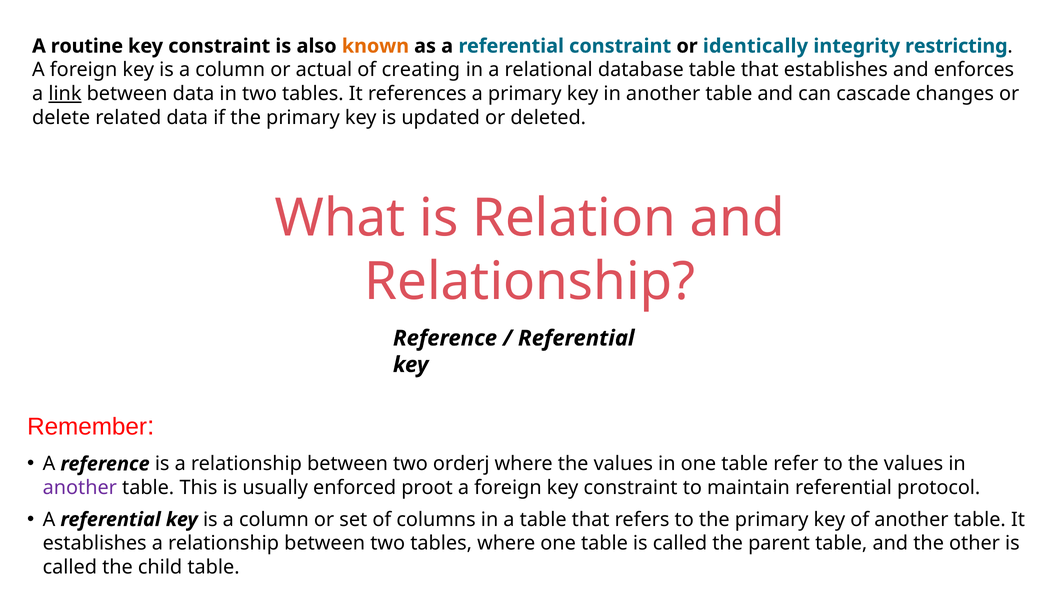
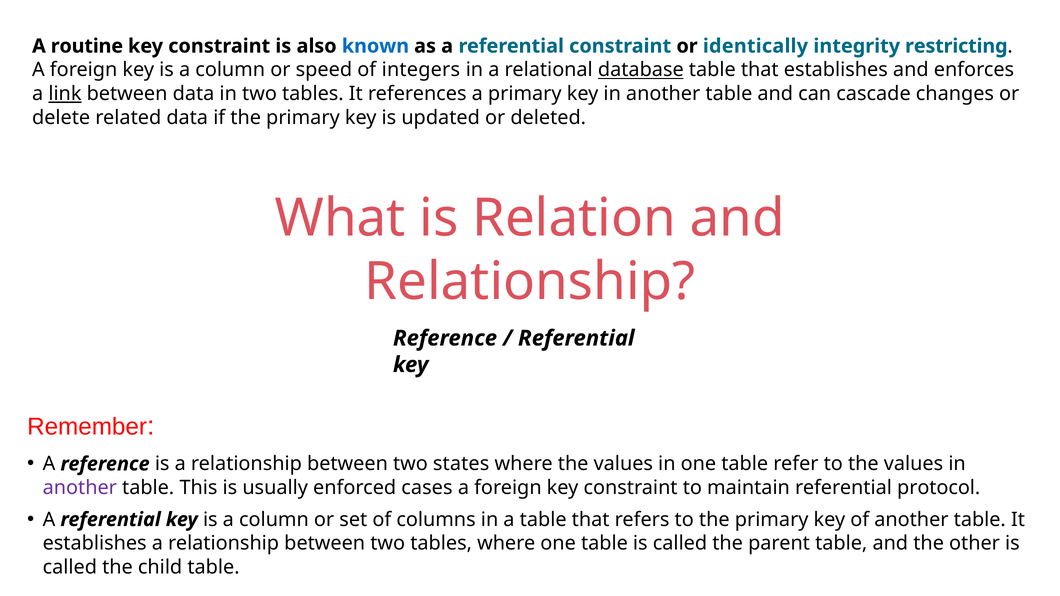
known colour: orange -> blue (375, 46)
actual: actual -> speed (324, 70)
creating: creating -> integers (421, 70)
database underline: none -> present (641, 70)
orderj: orderj -> states (461, 464)
proot: proot -> cases (427, 488)
